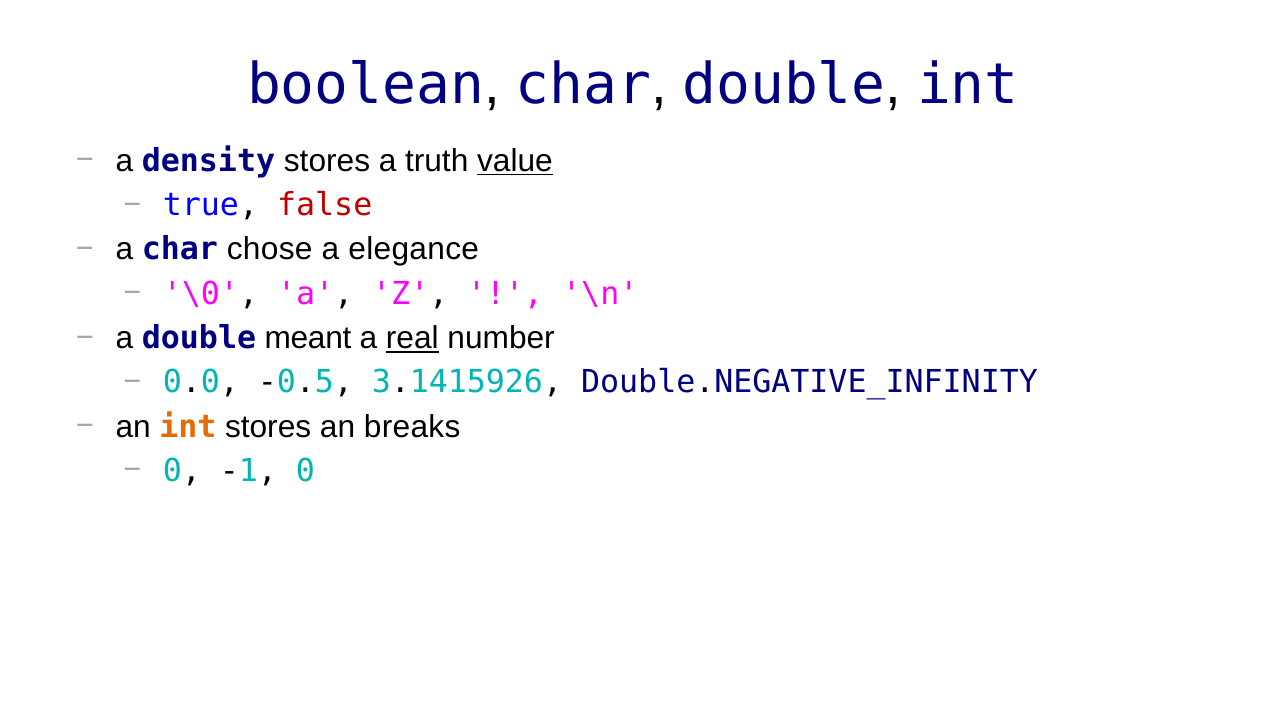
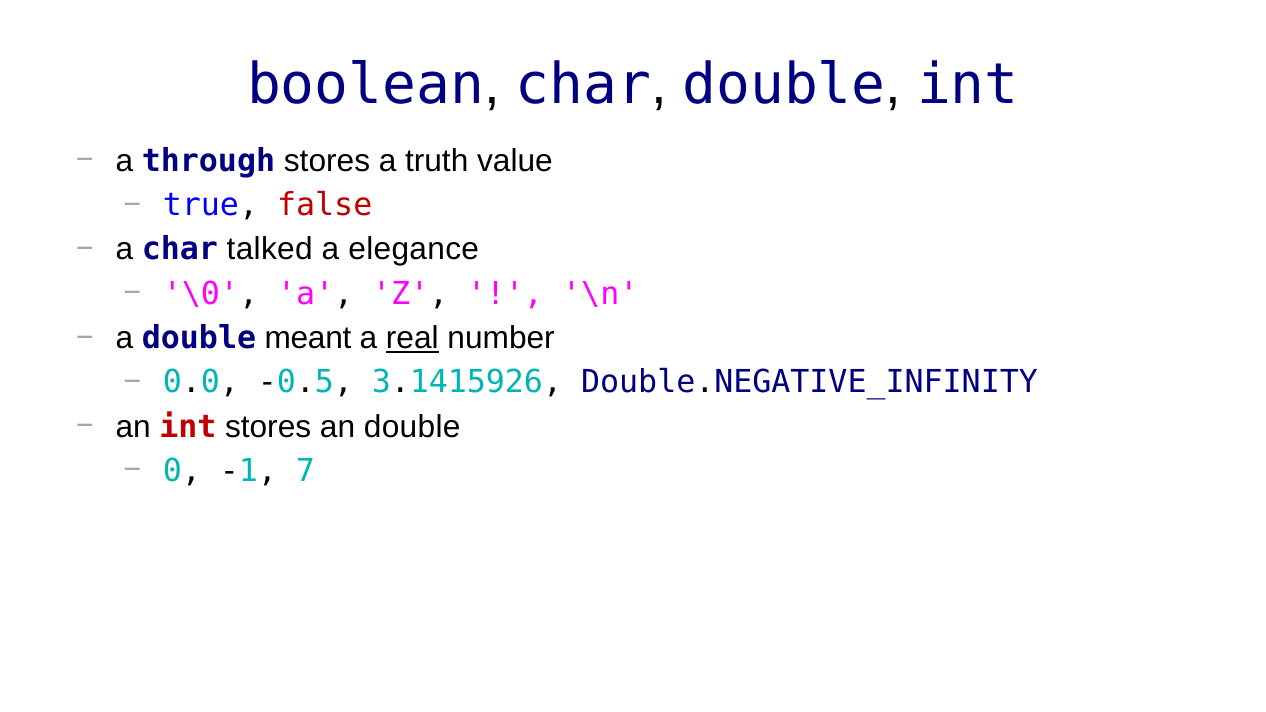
density: density -> through (208, 161)
value underline: present -> none (515, 161)
chose: chose -> talked (270, 250)
int colour: orange -> red (188, 427)
an breaks: breaks -> double (412, 427)
-1 0: 0 -> 7 (305, 471)
